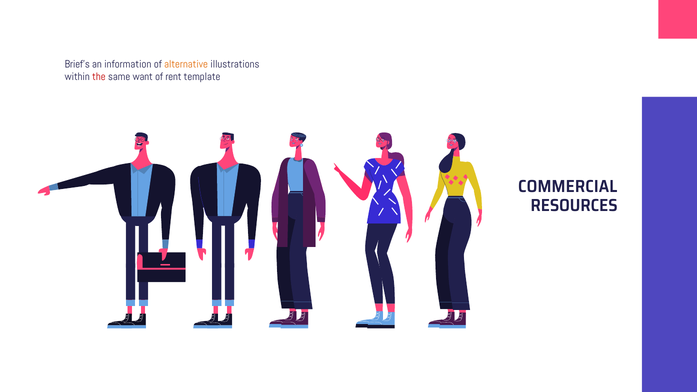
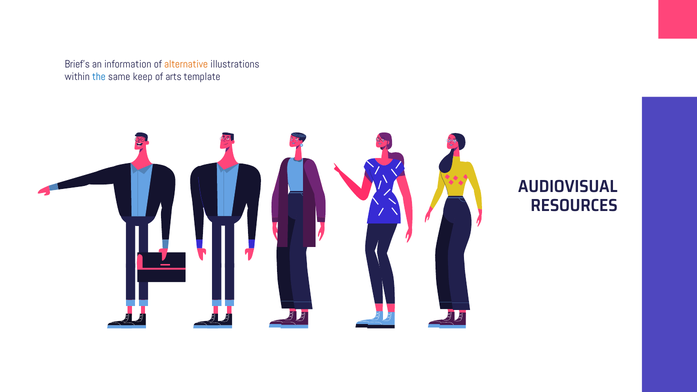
the colour: red -> blue (99, 77)
want: want -> keep (143, 77)
rent: rent -> arts (173, 77)
COMMERCIAL: COMMERCIAL -> AUDIOVISUAL (568, 187)
